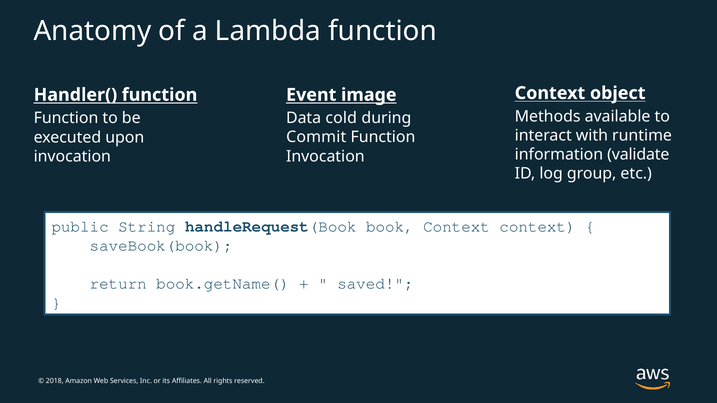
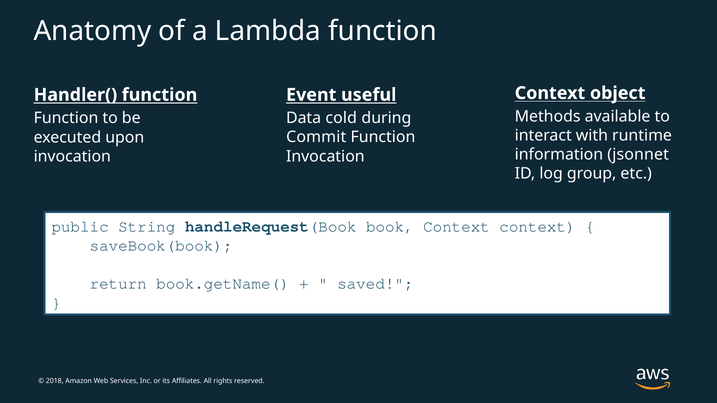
image: image -> useful (369, 95)
validate: validate -> jsonnet (638, 155)
